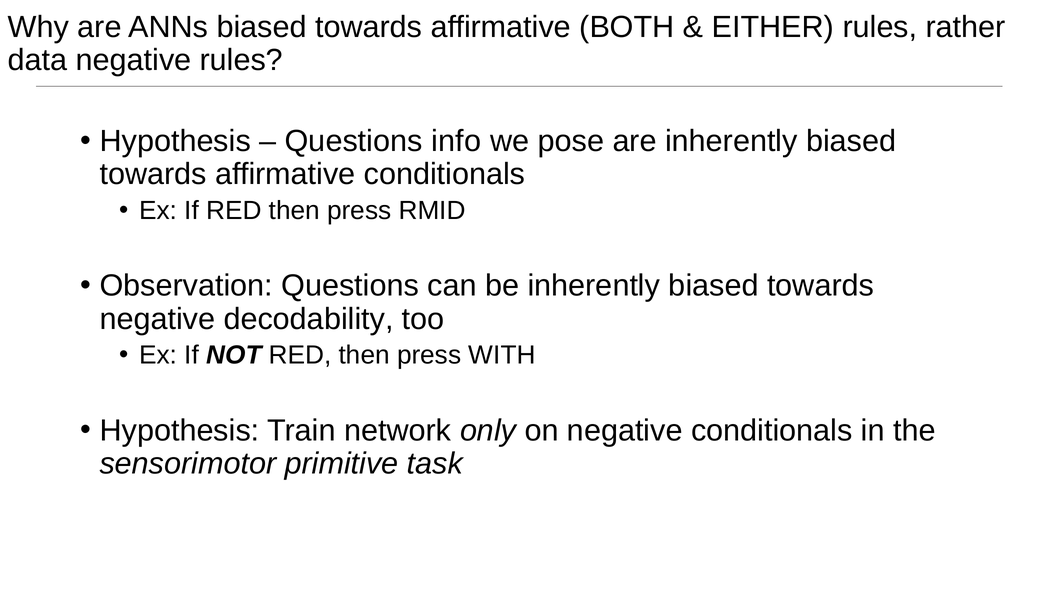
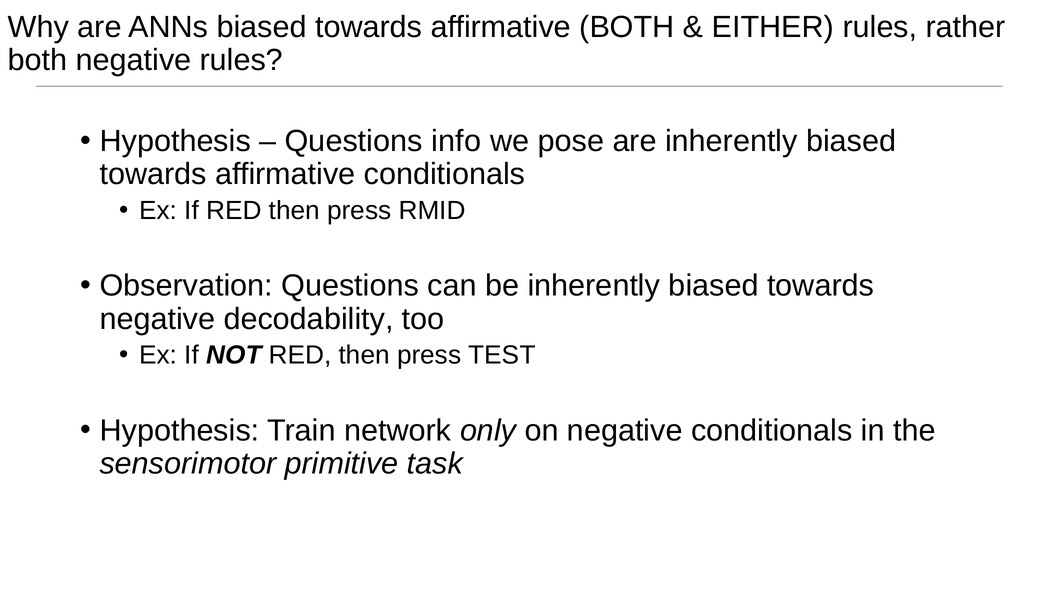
data: data -> both (38, 60)
WITH: WITH -> TEST (502, 355)
